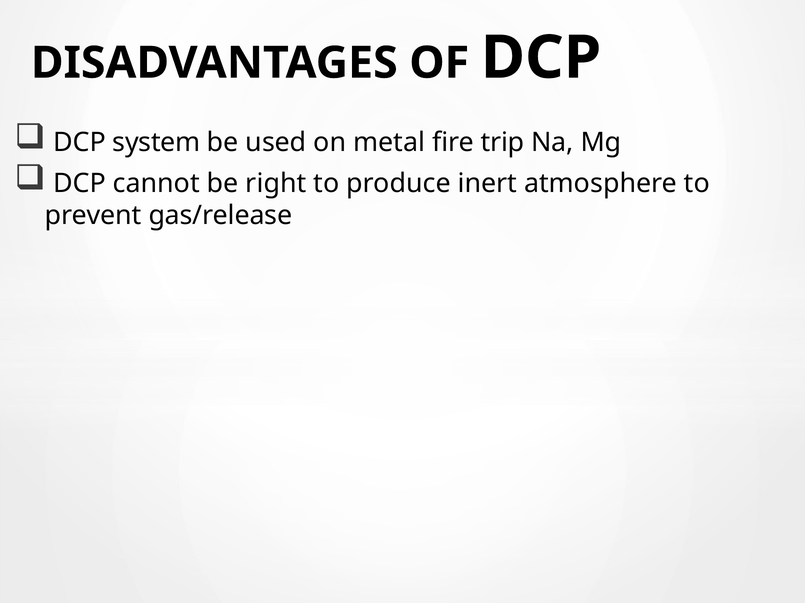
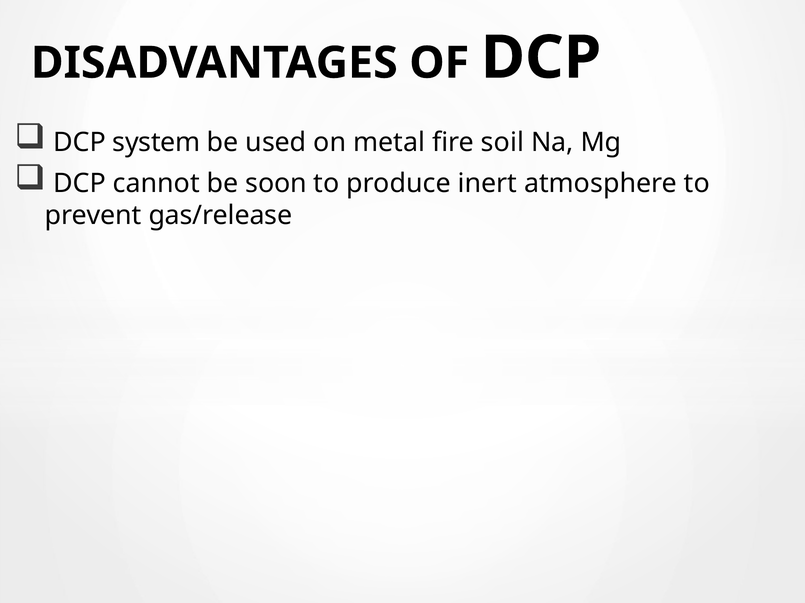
trip: trip -> soil (502, 143)
right: right -> soon (276, 184)
